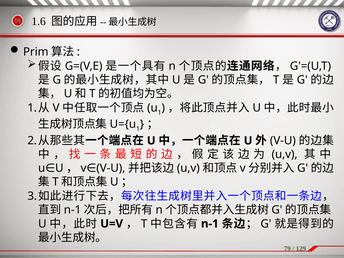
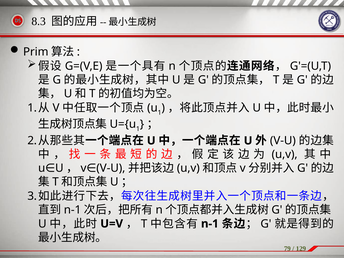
1.6: 1.6 -> 8.3 (39, 21)
